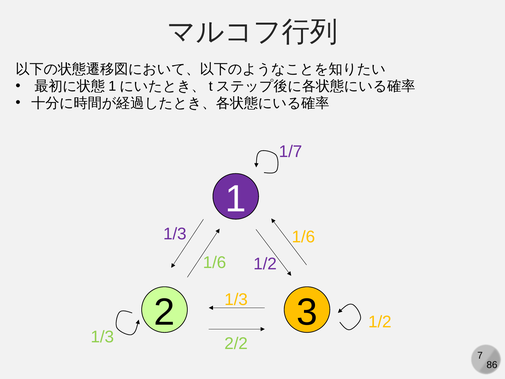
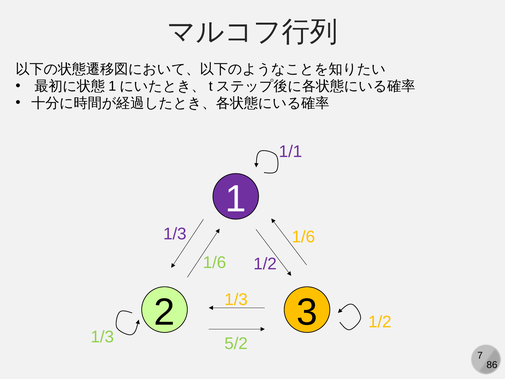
1/7: 1/7 -> 1/1 (291, 151)
2/2: 2/2 -> 5/2 (236, 343)
